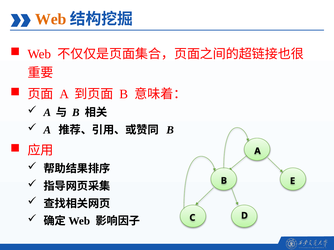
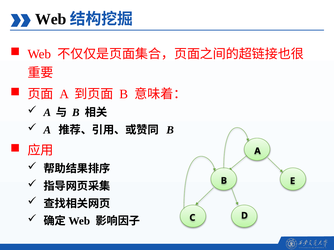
Web colour: orange -> black (51, 19)
